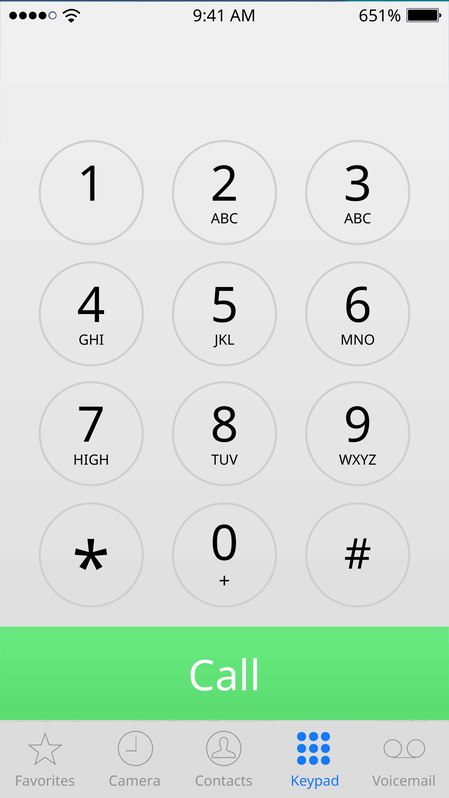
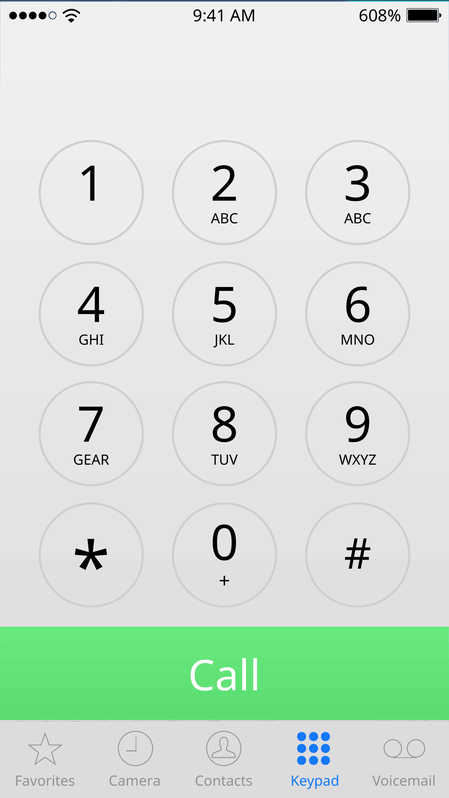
651%: 651% -> 608% (380, 16)
HIGH: HIGH -> GEAR (91, 460)
